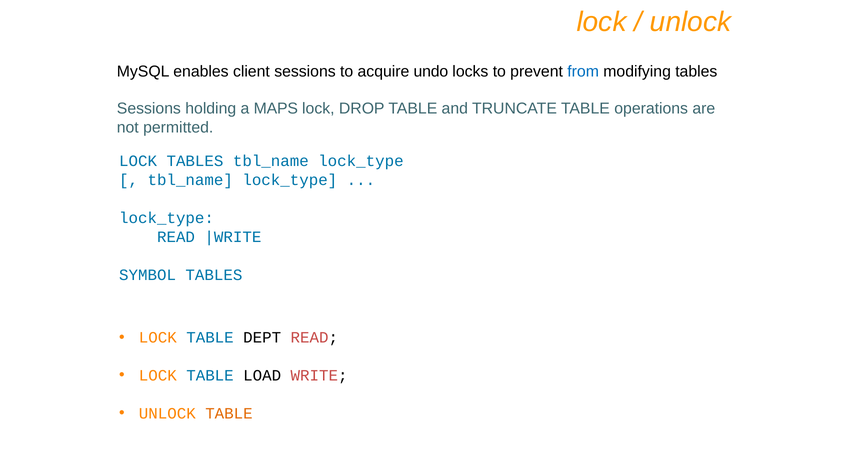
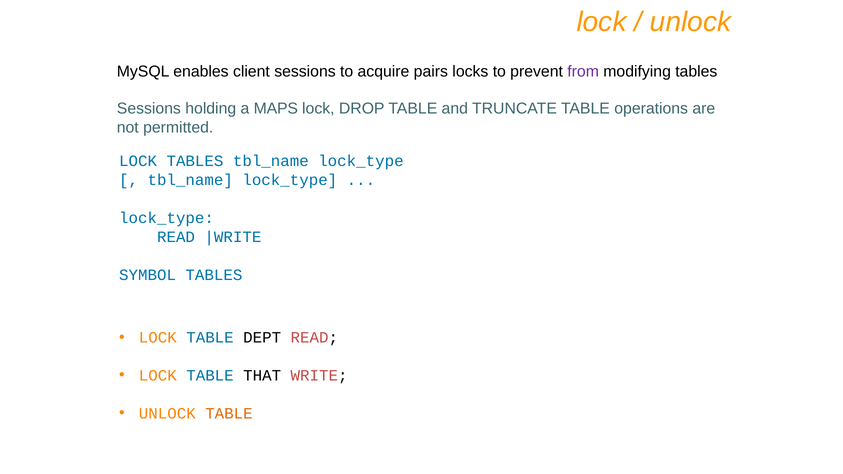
undo: undo -> pairs (431, 72)
from colour: blue -> purple (583, 72)
LOAD: LOAD -> THAT (262, 376)
